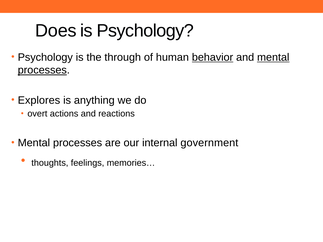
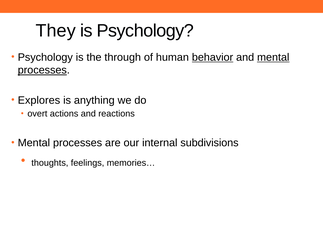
Does: Does -> They (56, 31)
government: government -> subdivisions (209, 143)
